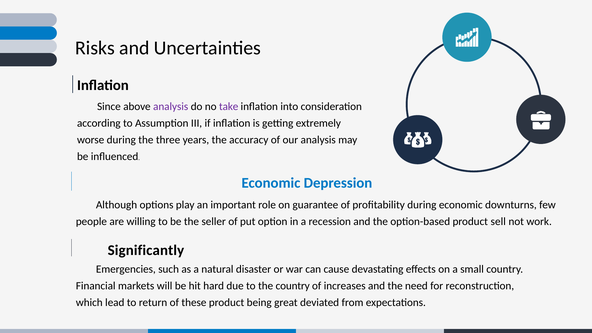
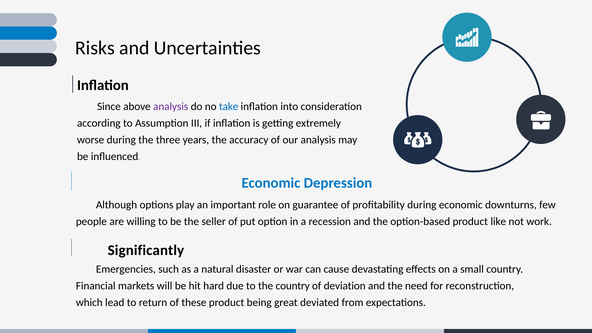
take colour: purple -> blue (229, 107)
sell: sell -> like (498, 222)
increases: increases -> deviation (345, 286)
